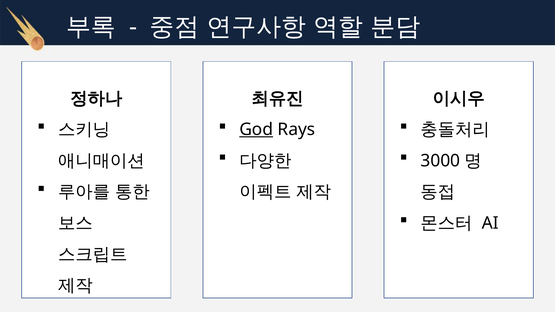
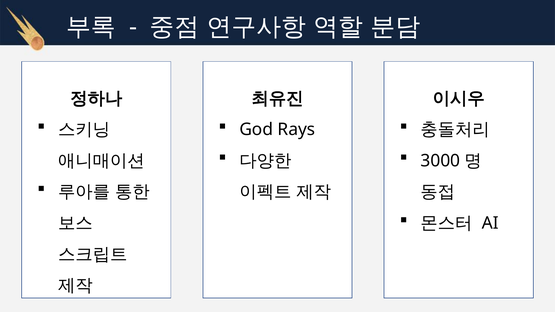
God underline: present -> none (256, 130)
